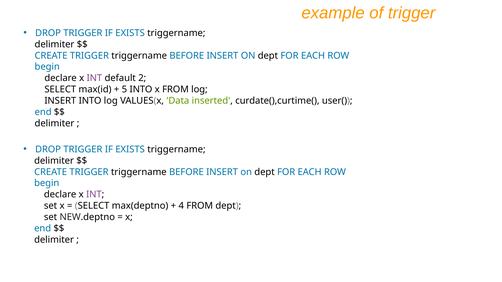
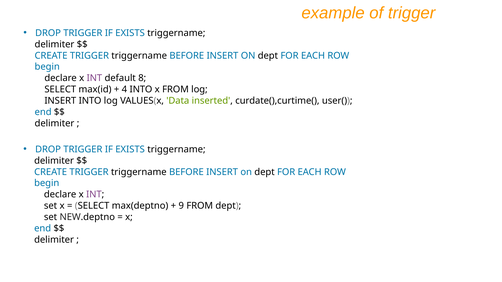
2: 2 -> 8 (142, 78)
5: 5 -> 4 (124, 90)
4: 4 -> 9 (181, 206)
